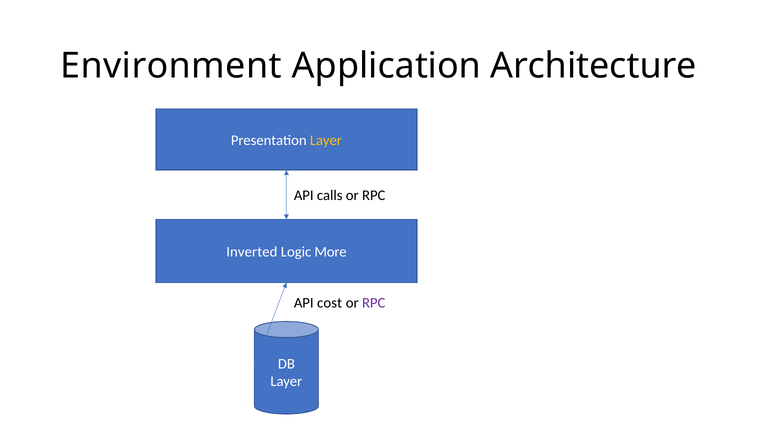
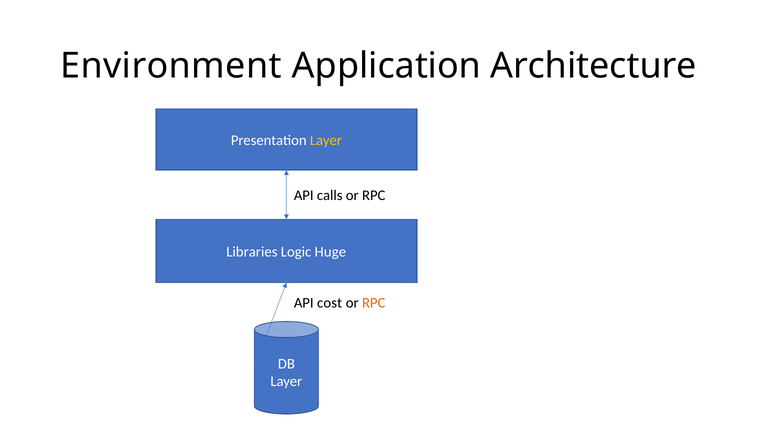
Inverted: Inverted -> Libraries (252, 252)
More: More -> Huge (330, 252)
RPC colour: purple -> orange (374, 303)
